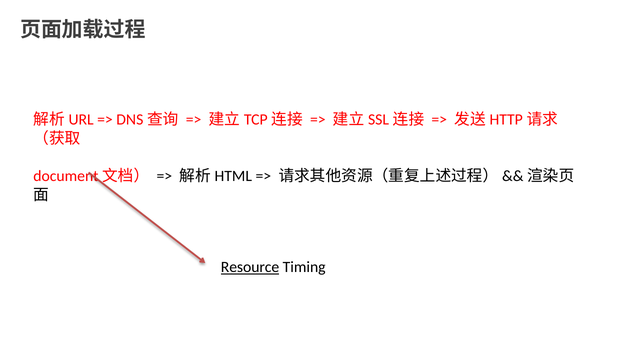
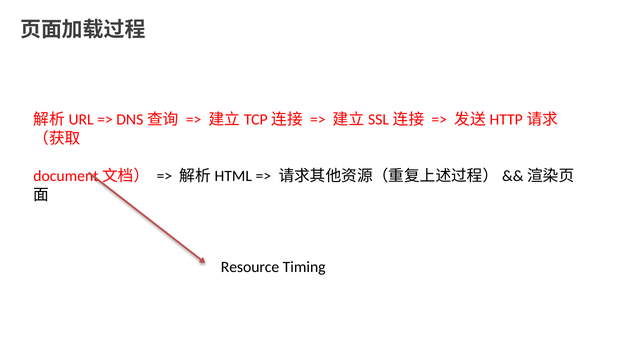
Resource underline: present -> none (250, 267)
